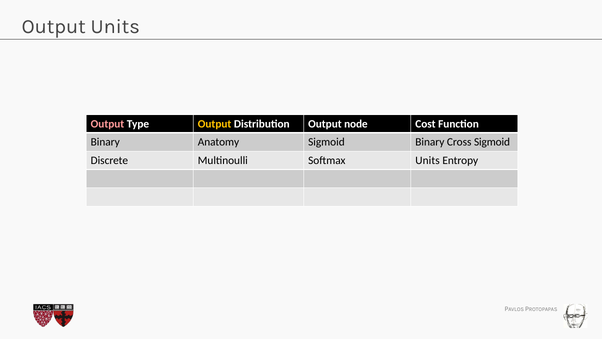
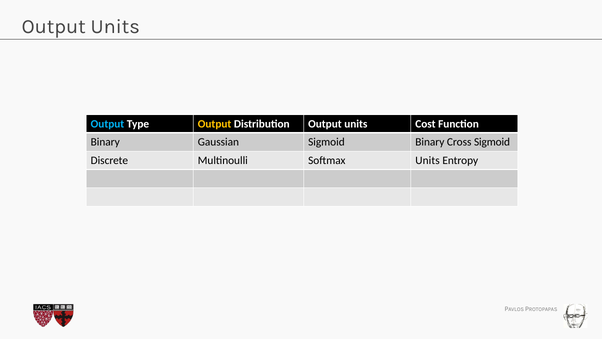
Output colour: pink -> light blue (107, 124)
Distribution Output node: node -> units (356, 124)
Anatomy: Anatomy -> Gaussian (218, 142)
